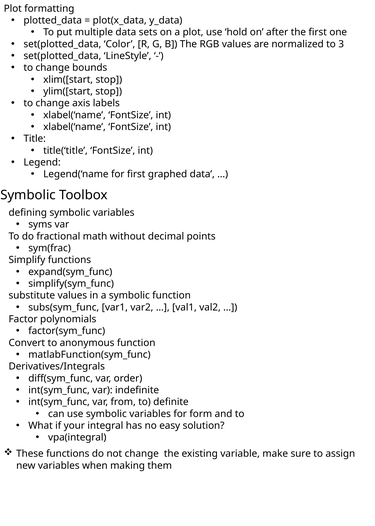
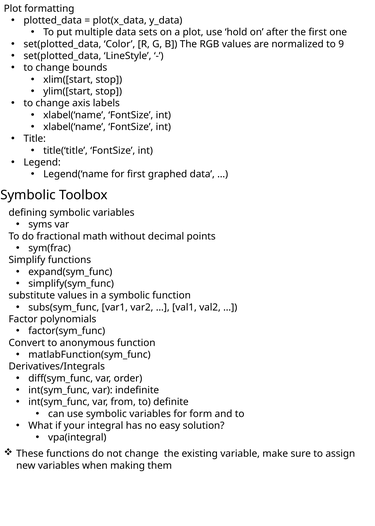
3: 3 -> 9 (341, 44)
